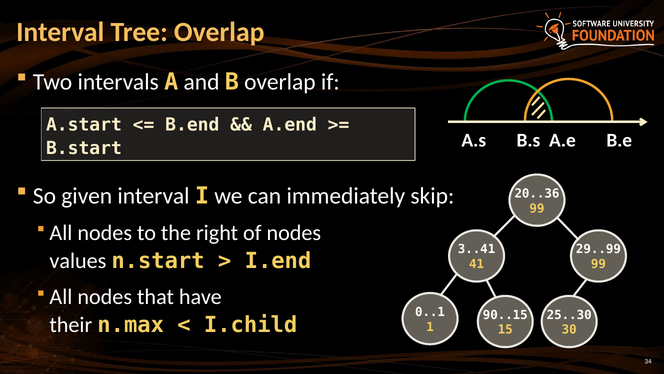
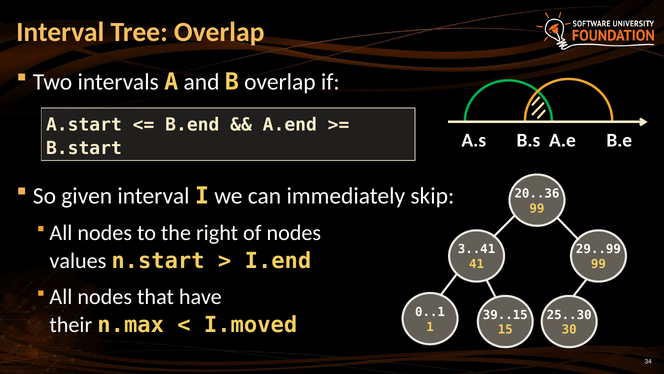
90..15: 90..15 -> 39..15 (505, 315)
I.child: I.child -> I.moved (251, 325)
